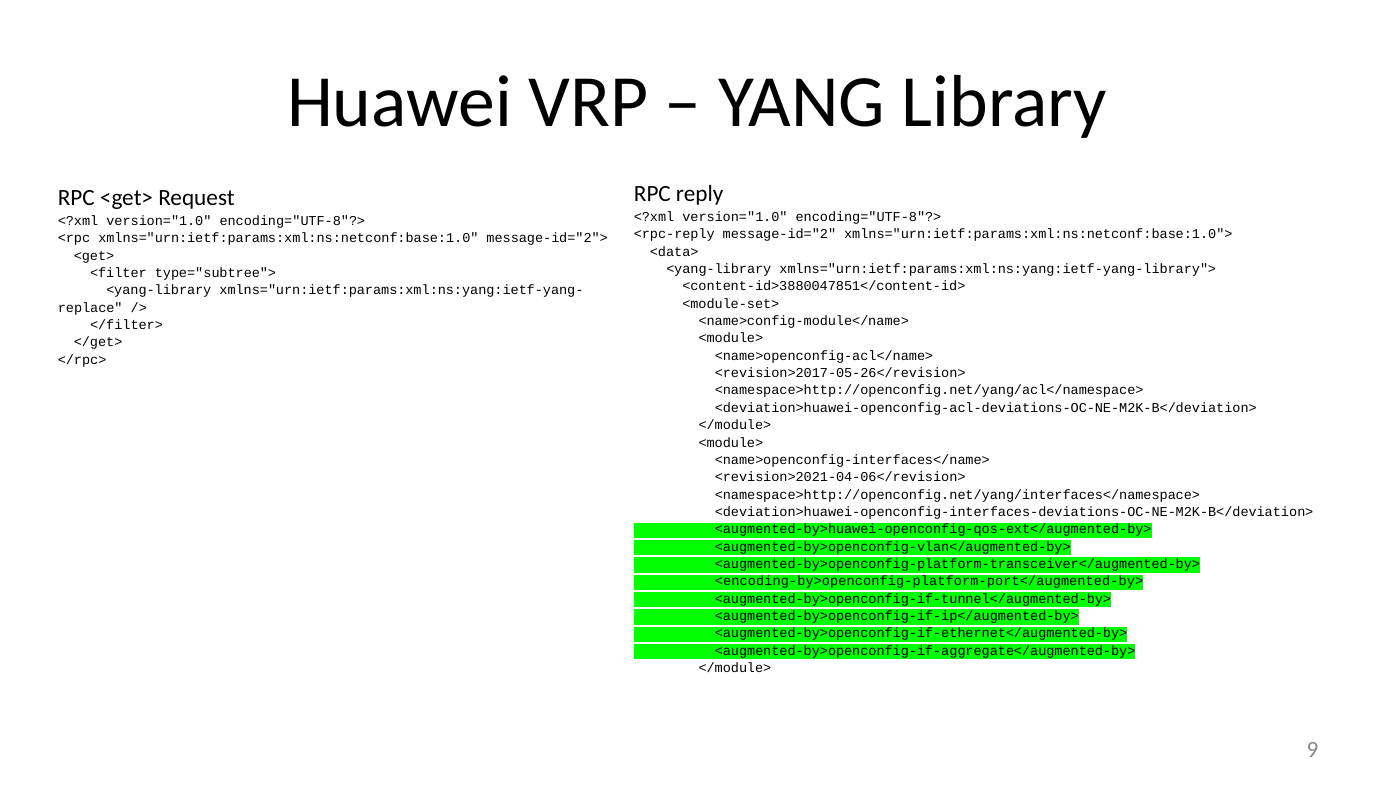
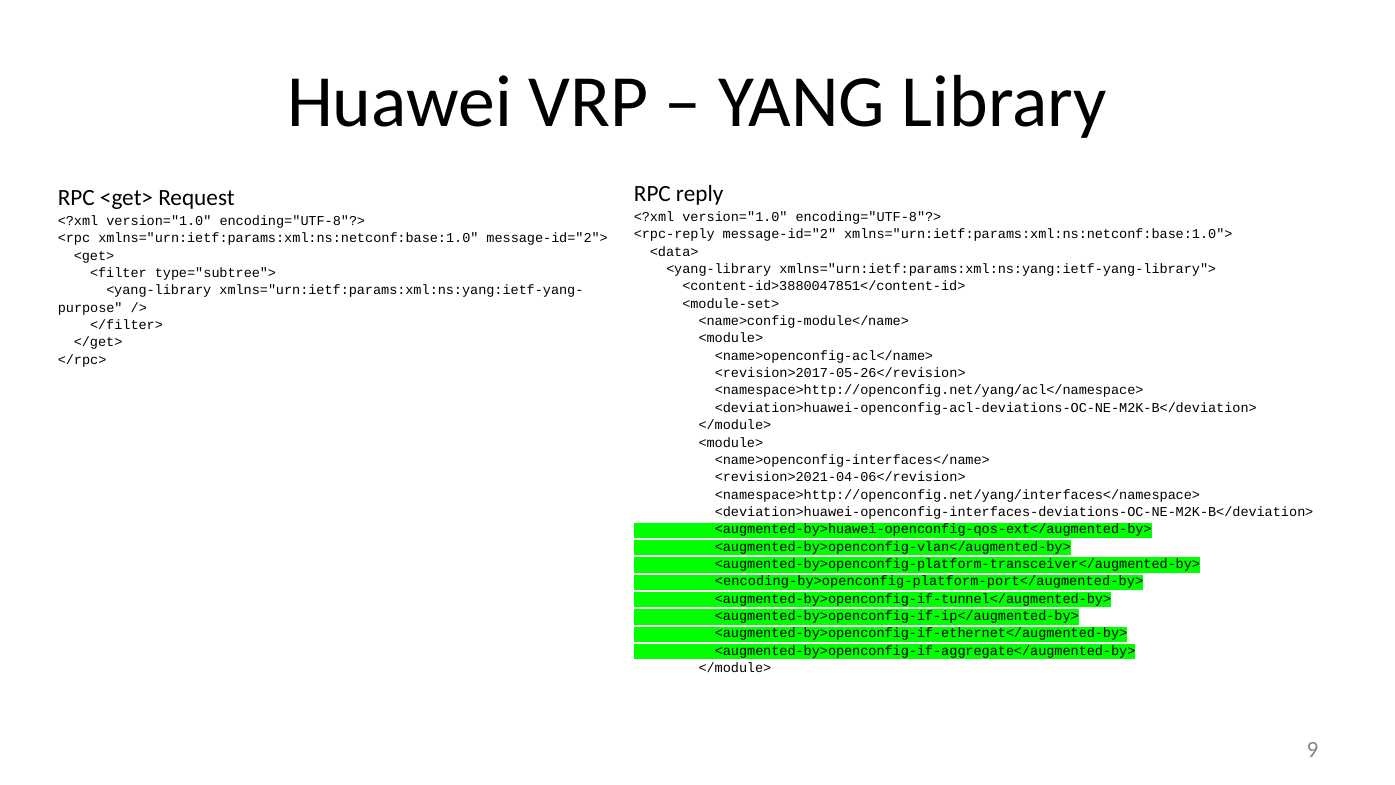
replace: replace -> purpose (90, 308)
